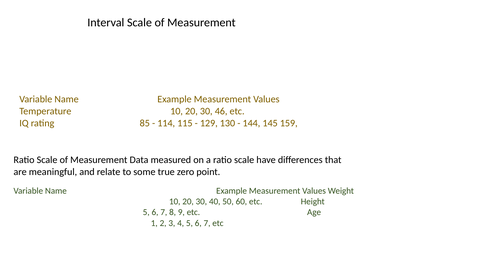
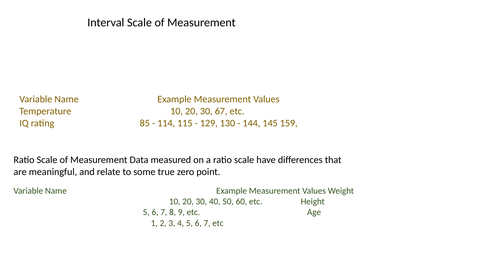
46: 46 -> 67 (221, 111)
